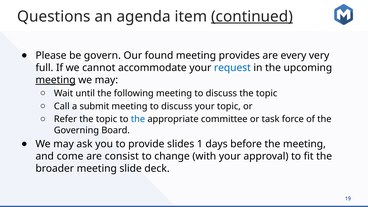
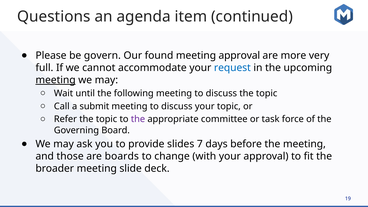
continued underline: present -> none (252, 16)
meeting provides: provides -> approval (239, 55)
every: every -> more (293, 55)
the colour: blue -> purple (138, 119)
1: 1 -> 7 (200, 144)
come: come -> those (70, 156)
consist: consist -> boards (122, 156)
